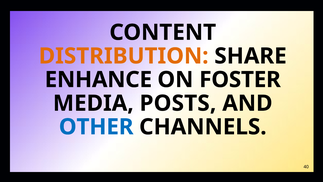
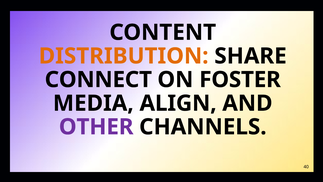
ENHANCE: ENHANCE -> CONNECT (98, 80)
POSTS: POSTS -> ALIGN (178, 103)
OTHER colour: blue -> purple (96, 127)
